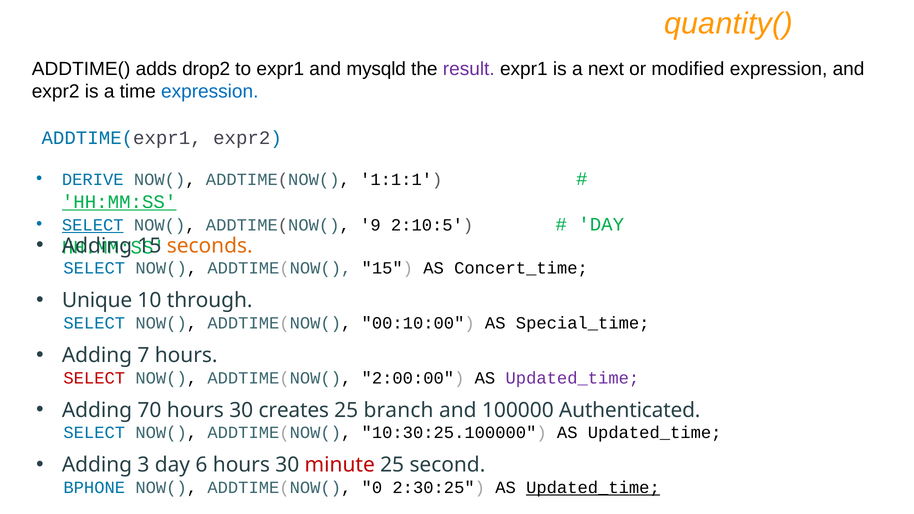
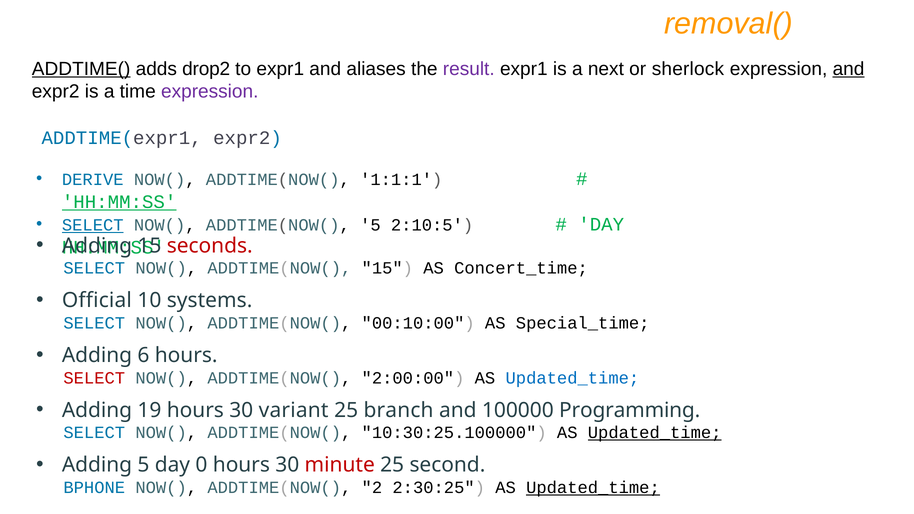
quantity(: quantity( -> removal( (729, 24)
ADDTIME( underline: none -> present (81, 69)
mysqld: mysqld -> aliases (376, 69)
modified: modified -> sherlock (688, 69)
and underline: none -> present (849, 69)
expression colour: blue -> purple (210, 92)
ADDTIME(NOW( 9: 9 -> 5 (370, 225)
seconds colour: orange -> red (210, 246)
Unique: Unique -> Official (97, 301)
through: through -> systems (210, 301)
7: 7 -> 6 (143, 355)
Updated_time colour: purple -> blue (572, 378)
70: 70 -> 19 (149, 410)
creates: creates -> variant (294, 410)
Authenticated: Authenticated -> Programming (630, 410)
Updated_time underline: none -> present (655, 433)
Adding 3: 3 -> 5 (143, 465)
6: 6 -> 0 (201, 465)
0: 0 -> 2 (372, 488)
